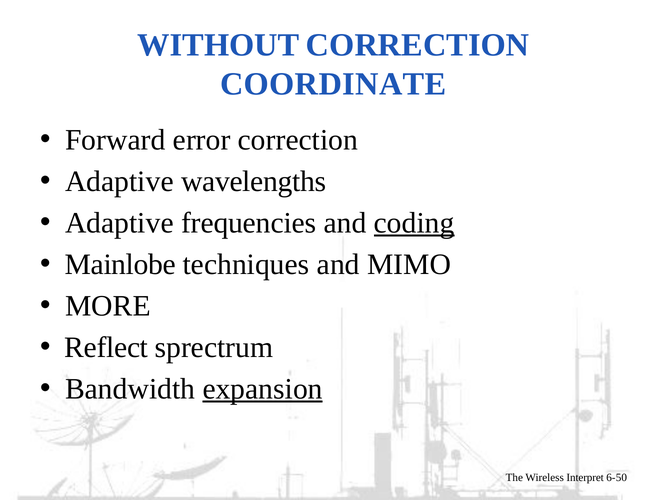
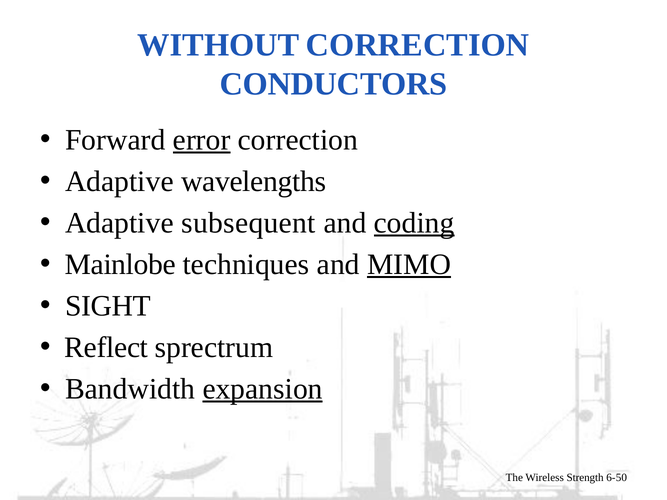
COORDINATE: COORDINATE -> CONDUCTORS (334, 84)
error underline: none -> present (202, 140)
frequencies: frequencies -> subsequent (248, 223)
MIMO underline: none -> present (409, 264)
MORE: MORE -> SIGHT (108, 306)
Interpret: Interpret -> Strength (585, 478)
